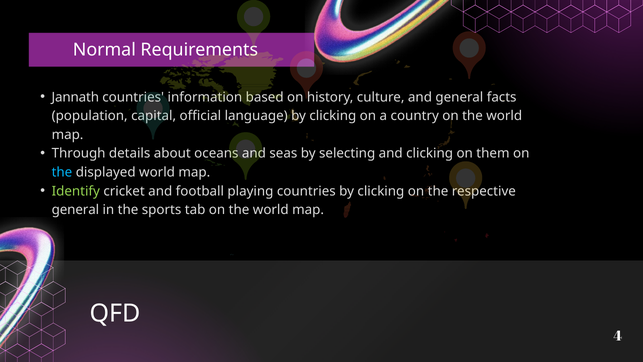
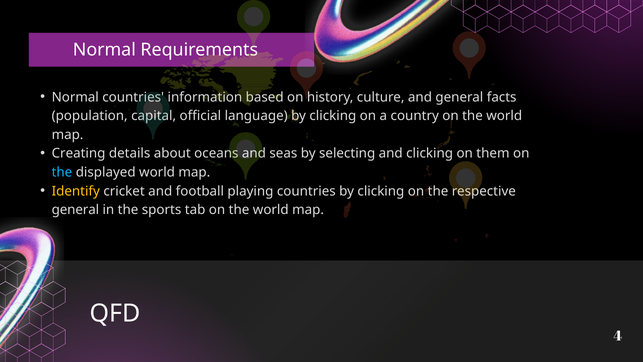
Jannath: Jannath -> Normal (75, 97)
Through: Through -> Creating (79, 153)
Identify colour: light green -> yellow (76, 191)
